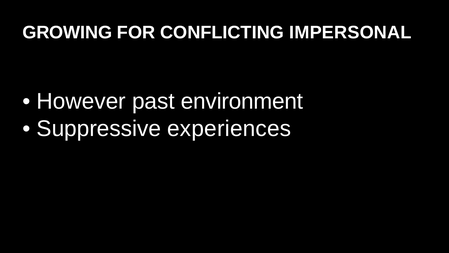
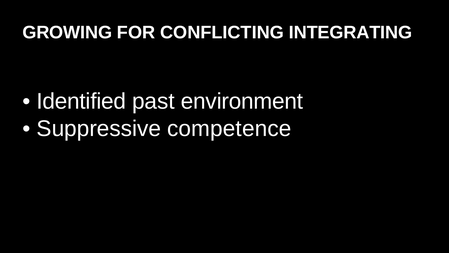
IMPERSONAL: IMPERSONAL -> INTEGRATING (351, 32)
However: However -> Identified (81, 101)
experiences: experiences -> competence (229, 128)
